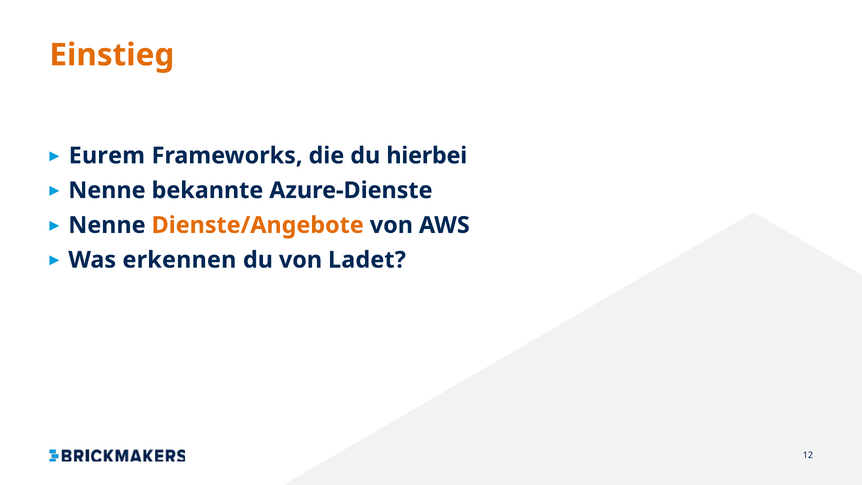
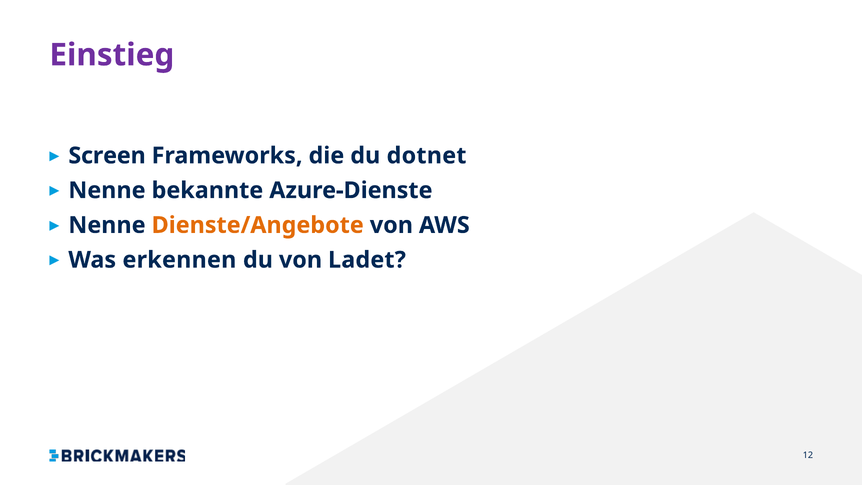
Einstieg colour: orange -> purple (112, 55)
Eurem: Eurem -> Screen (107, 156)
hierbei: hierbei -> dotnet (427, 156)
